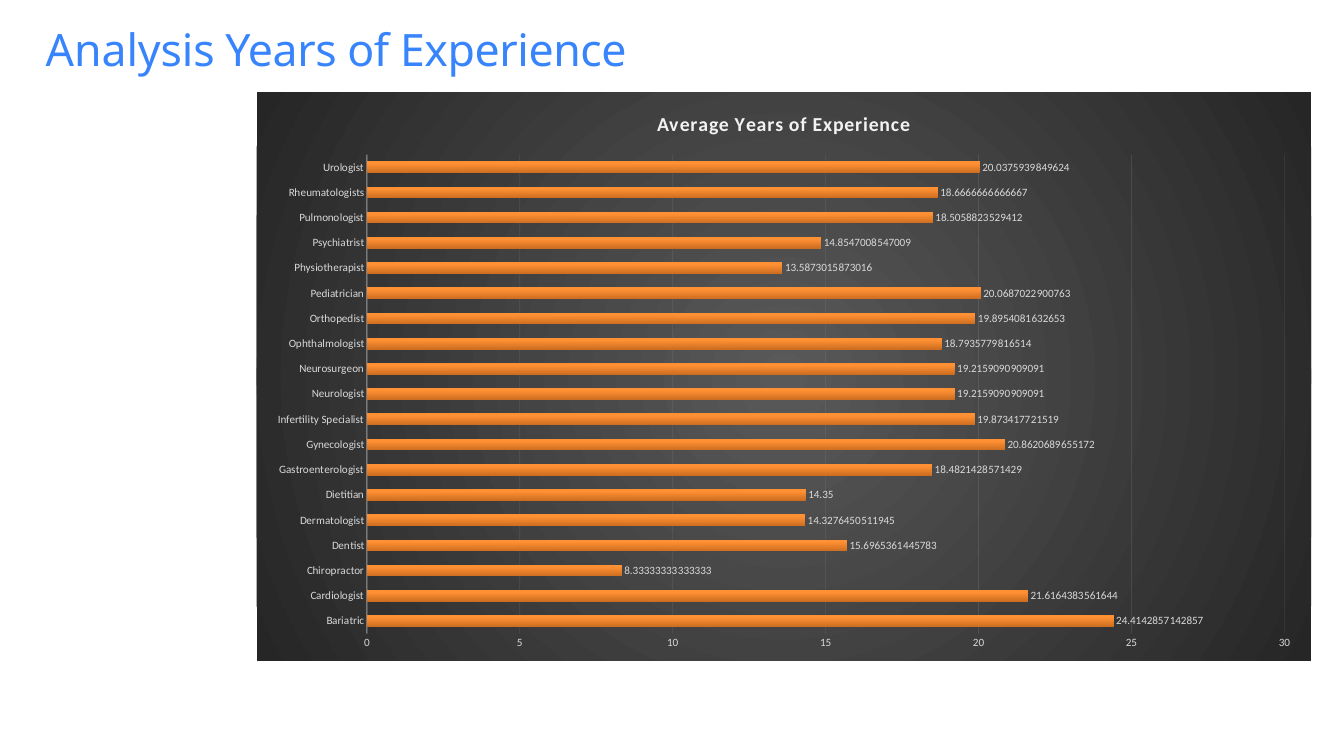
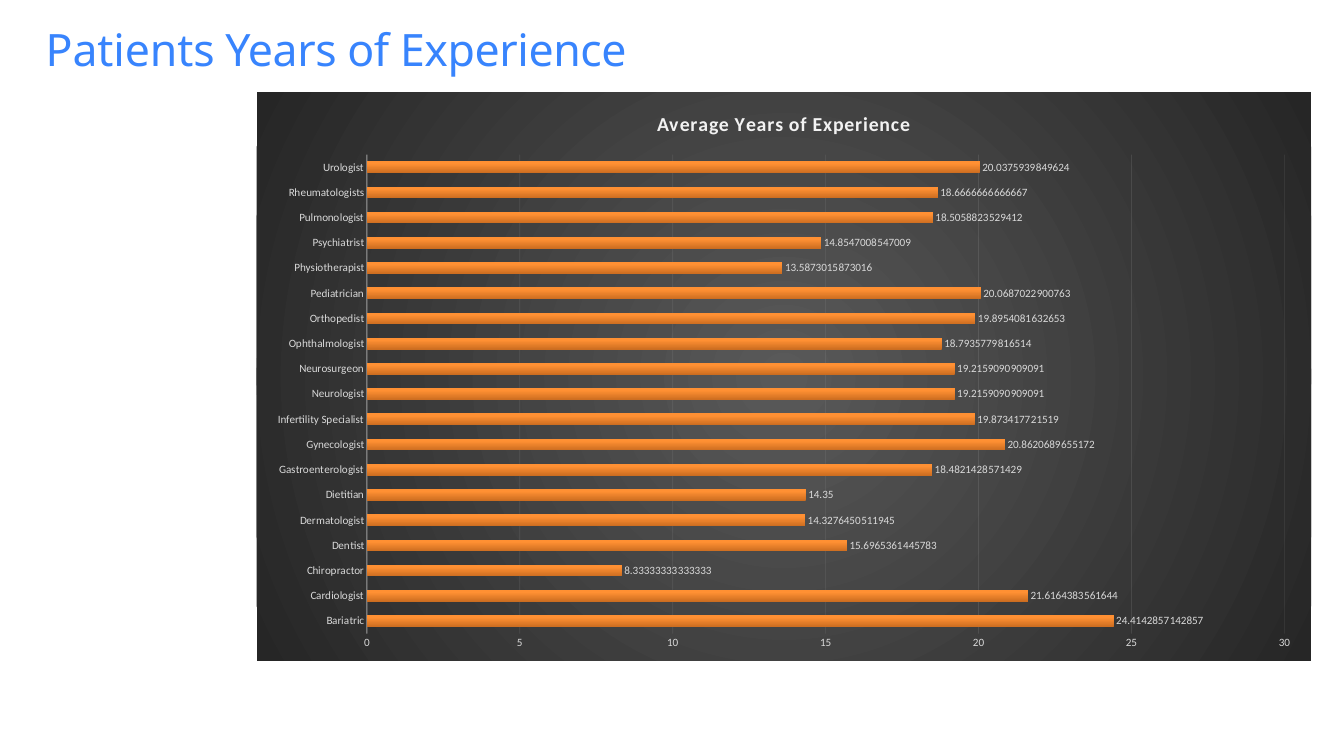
Analysis: Analysis -> Patients (130, 51)
